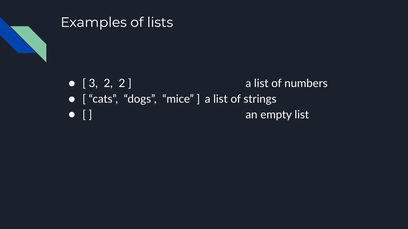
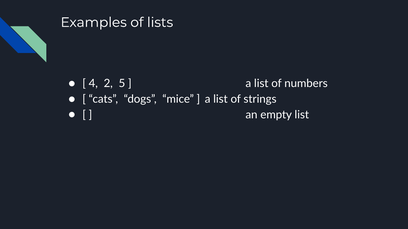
3: 3 -> 4 (93, 84)
2 2: 2 -> 5 (122, 84)
